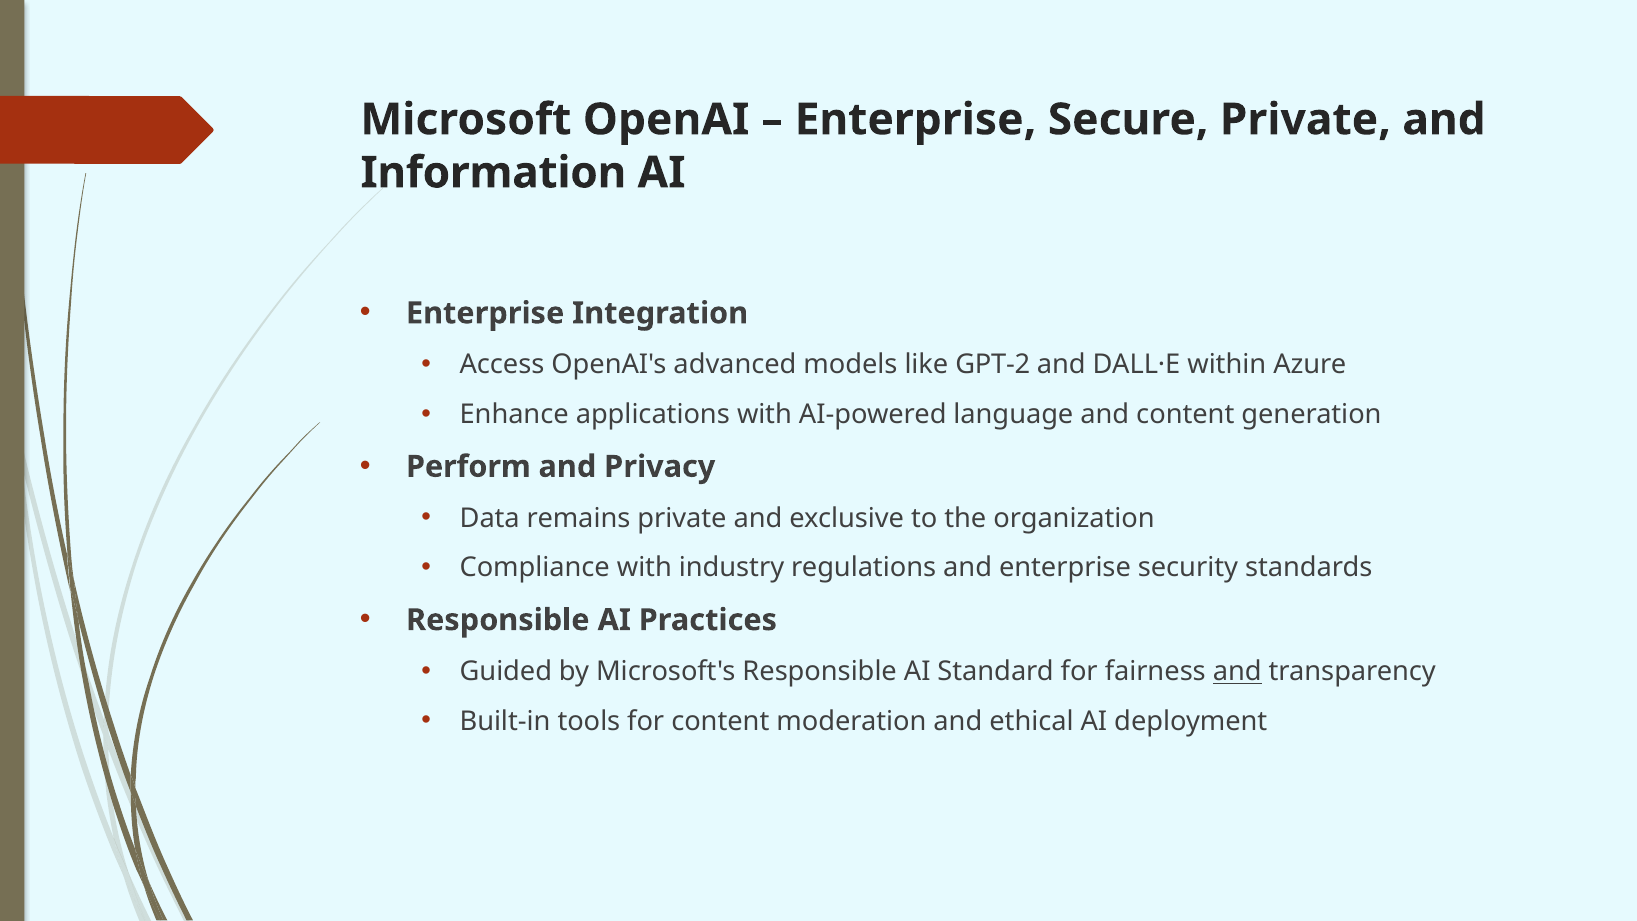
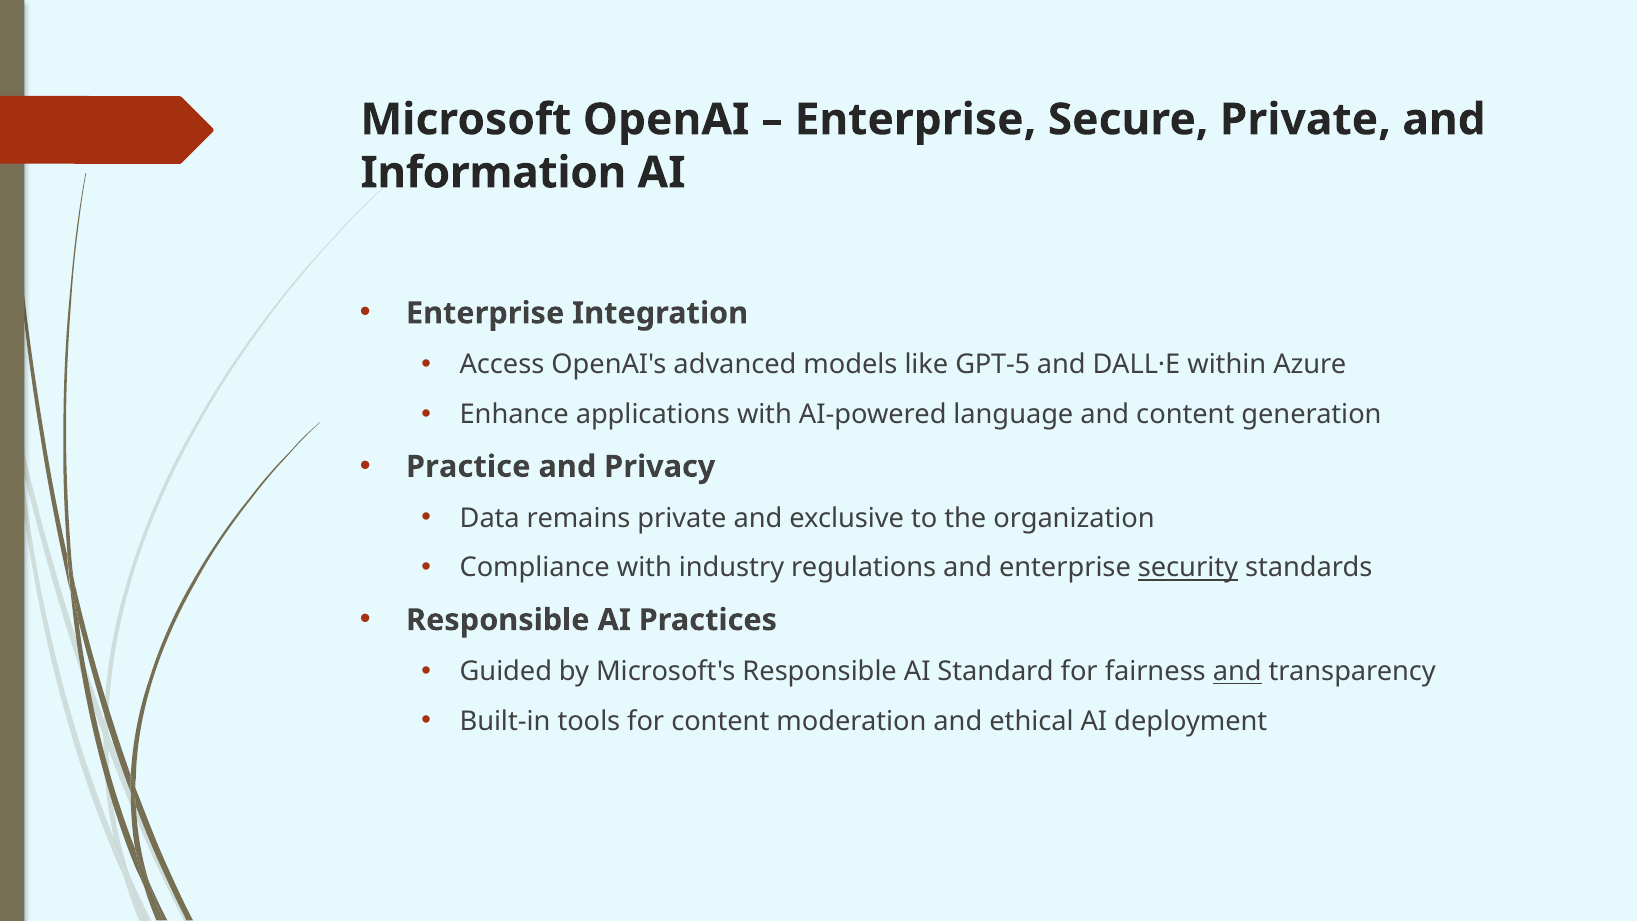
GPT-2: GPT-2 -> GPT-5 (993, 365)
Perform: Perform -> Practice (468, 467)
security underline: none -> present (1188, 568)
